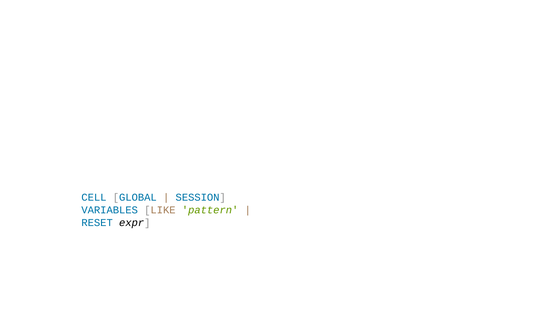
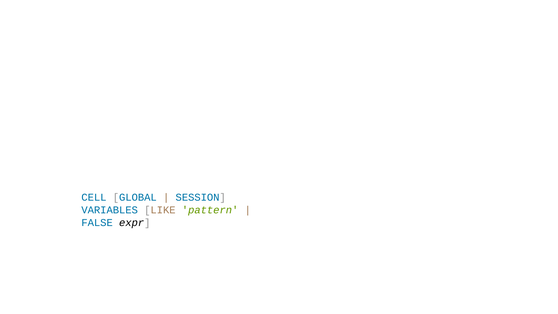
RESET: RESET -> FALSE (97, 223)
